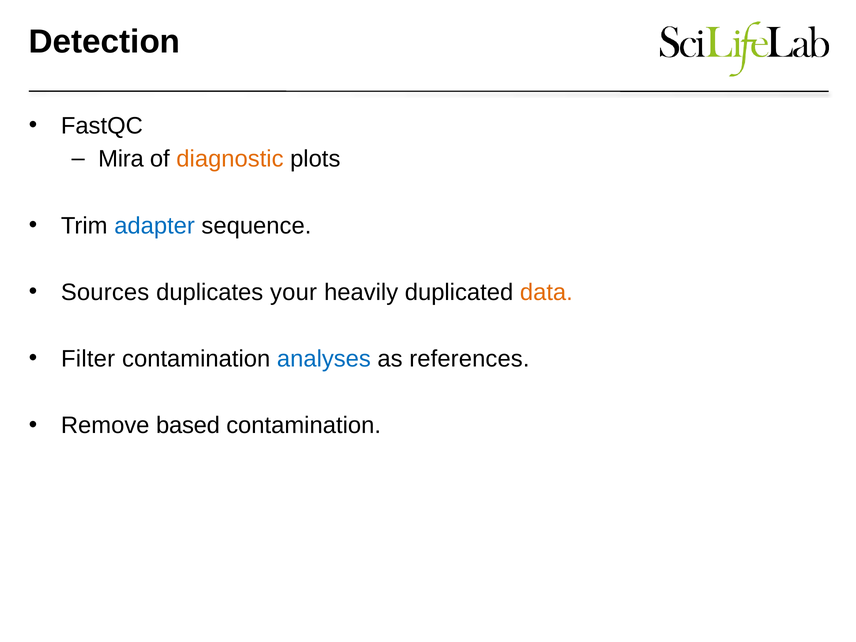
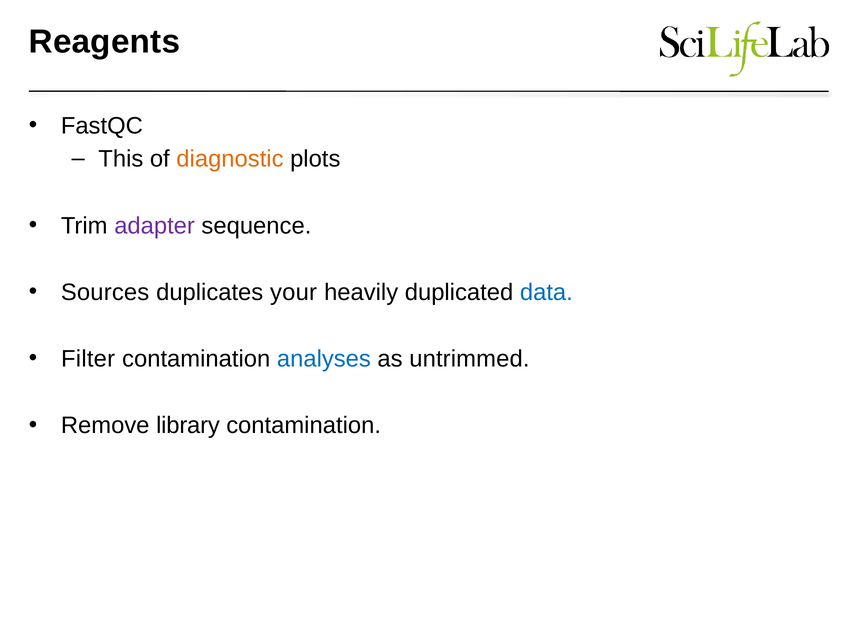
Detection: Detection -> Reagents (104, 42)
Mira: Mira -> This (121, 159)
adapter colour: blue -> purple (155, 226)
data colour: orange -> blue (546, 292)
references: references -> untrimmed (469, 359)
based: based -> library (188, 426)
